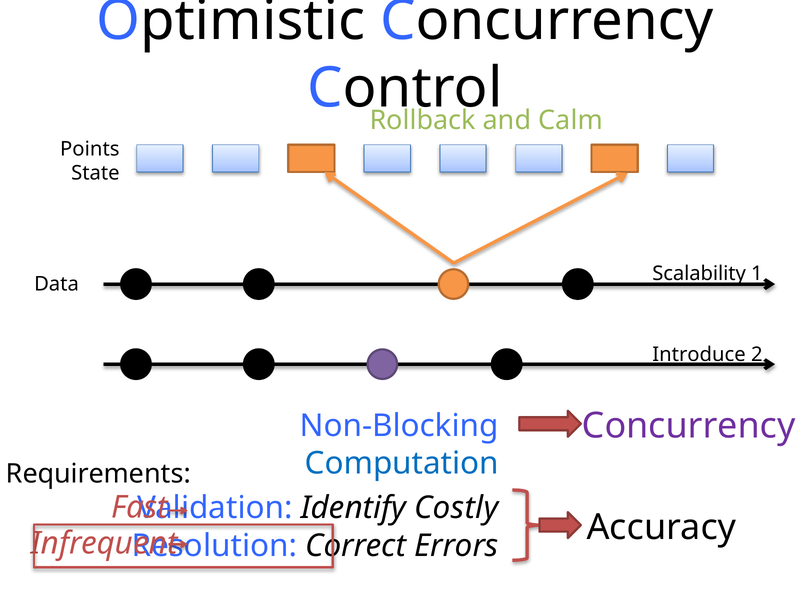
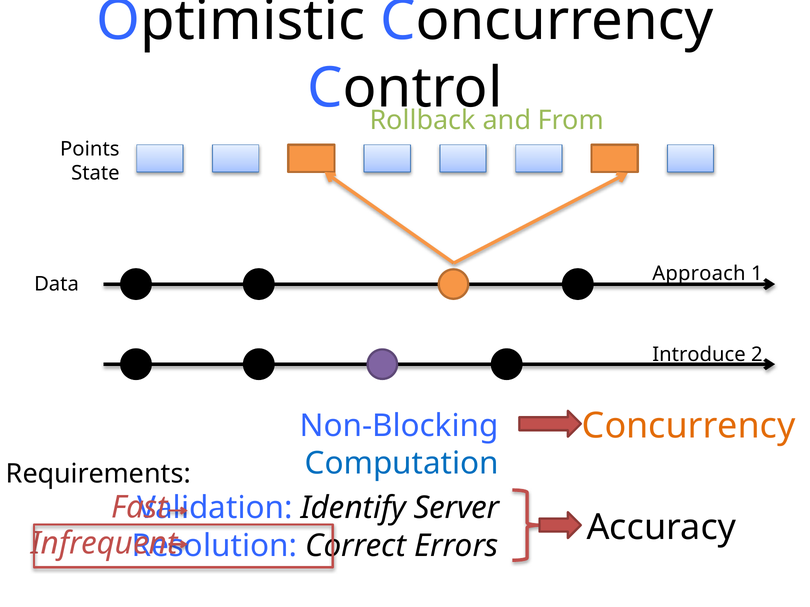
Calm: Calm -> From (571, 121)
Scalability: Scalability -> Approach (699, 274)
Concurrency colour: purple -> orange (689, 426)
Costly: Costly -> Server (457, 508)
